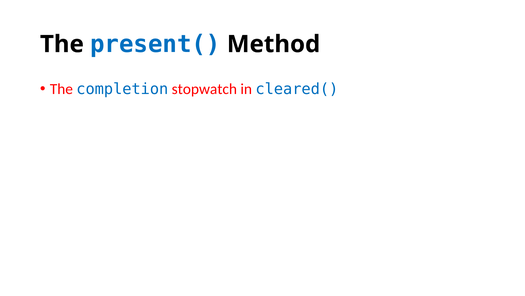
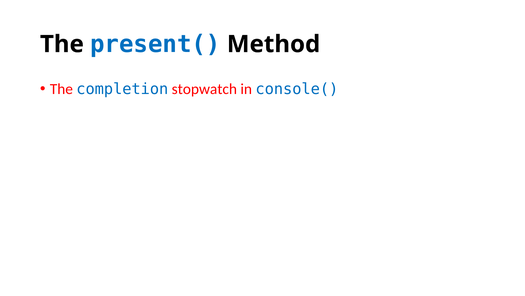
cleared(: cleared( -> console( (297, 89)
